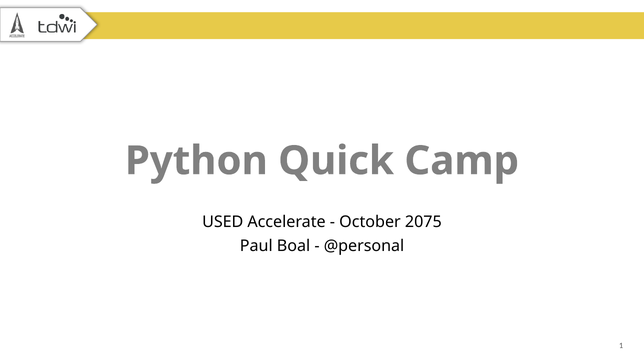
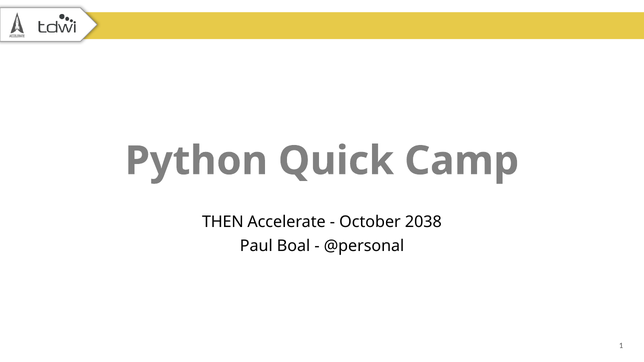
USED: USED -> THEN (223, 222)
2075: 2075 -> 2038 (423, 222)
